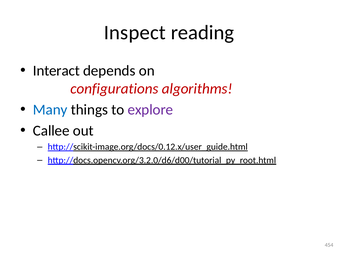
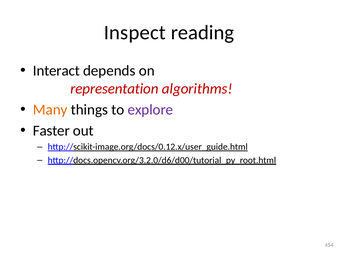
configurations: configurations -> representation (114, 89)
Many colour: blue -> orange (50, 110)
Callee: Callee -> Faster (51, 131)
